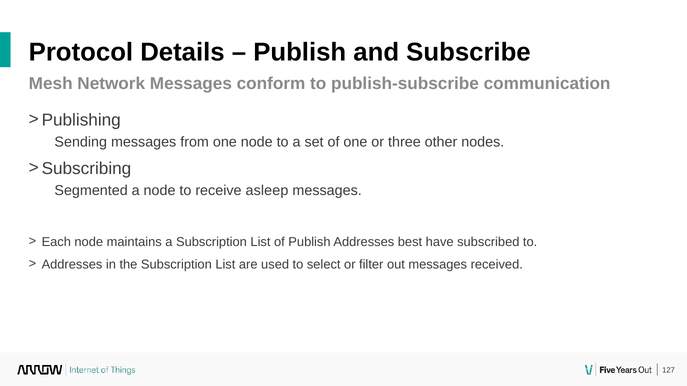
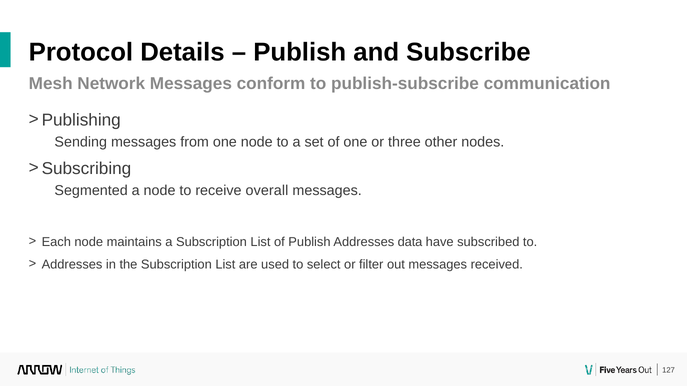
asleep: asleep -> overall (267, 191)
best: best -> data (410, 242)
